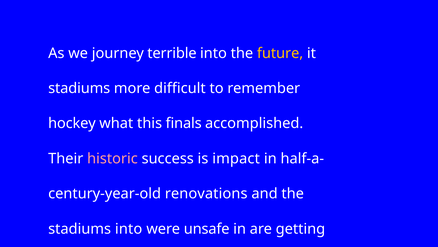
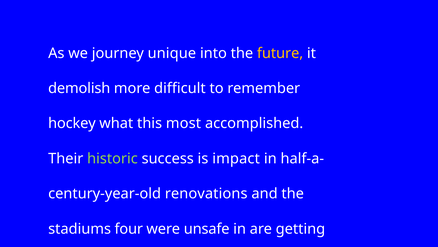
terrible: terrible -> unique (172, 53)
stadiums: stadiums -> demolish (79, 88)
finals: finals -> most (184, 123)
historic colour: pink -> light green (112, 158)
stadiums into: into -> four (129, 228)
